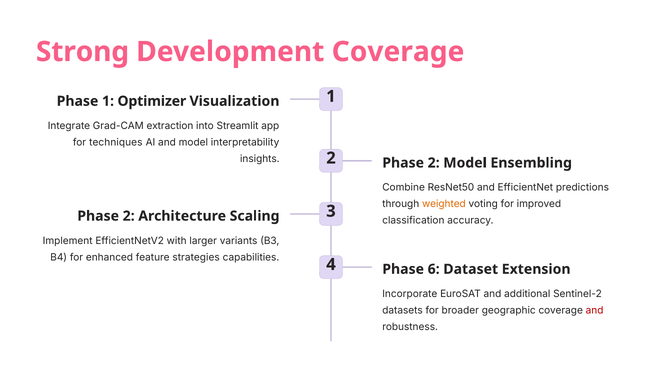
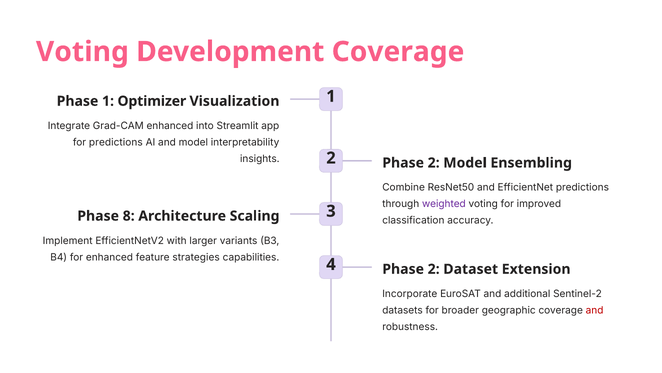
Strong: Strong -> Voting (82, 52)
Grad-CAM extraction: extraction -> enhanced (170, 126)
for techniques: techniques -> predictions (116, 142)
weighted colour: orange -> purple (444, 204)
2: 2 -> 8 (129, 216)
4 Phase 6: 6 -> 2 (434, 269)
